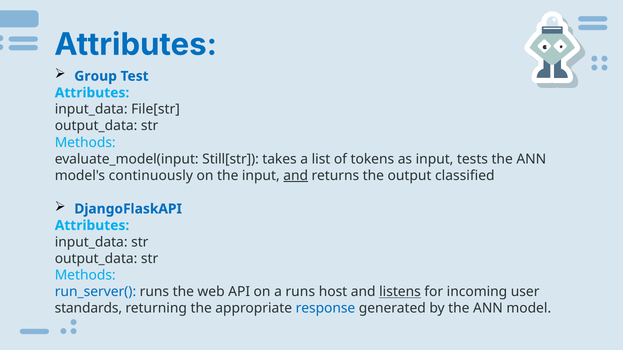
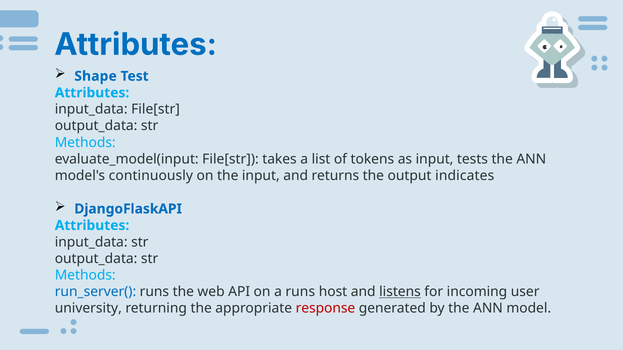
Group: Group -> Shape (96, 76)
evaluate_model(input Still[str: Still[str -> File[str (231, 159)
and underline: present -> none (296, 176)
classified: classified -> indicates (465, 176)
standards: standards -> university (88, 309)
response colour: blue -> red (325, 309)
